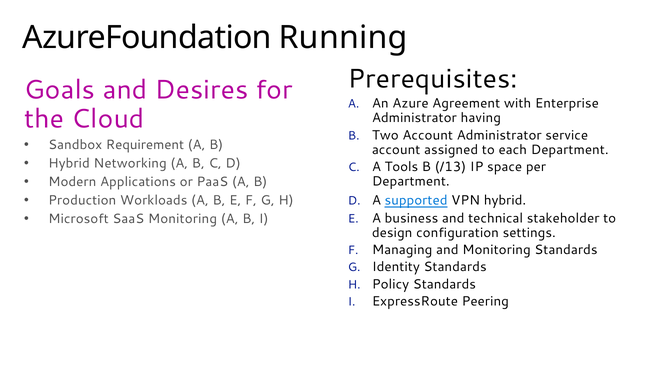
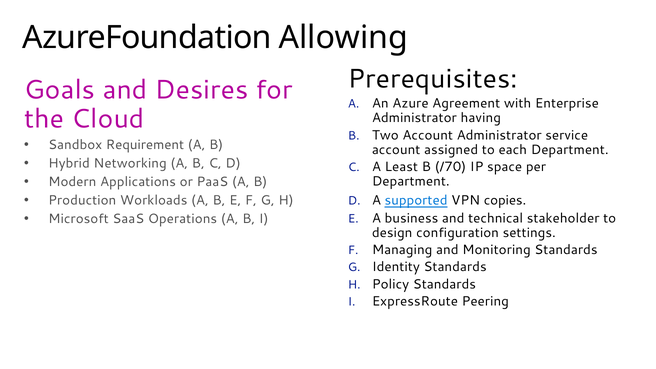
Running: Running -> Allowing (343, 38)
Tools: Tools -> Least (401, 167)
/13: /13 -> /70 (450, 167)
VPN hybrid: hybrid -> copies (505, 200)
SaaS Monitoring: Monitoring -> Operations (183, 219)
